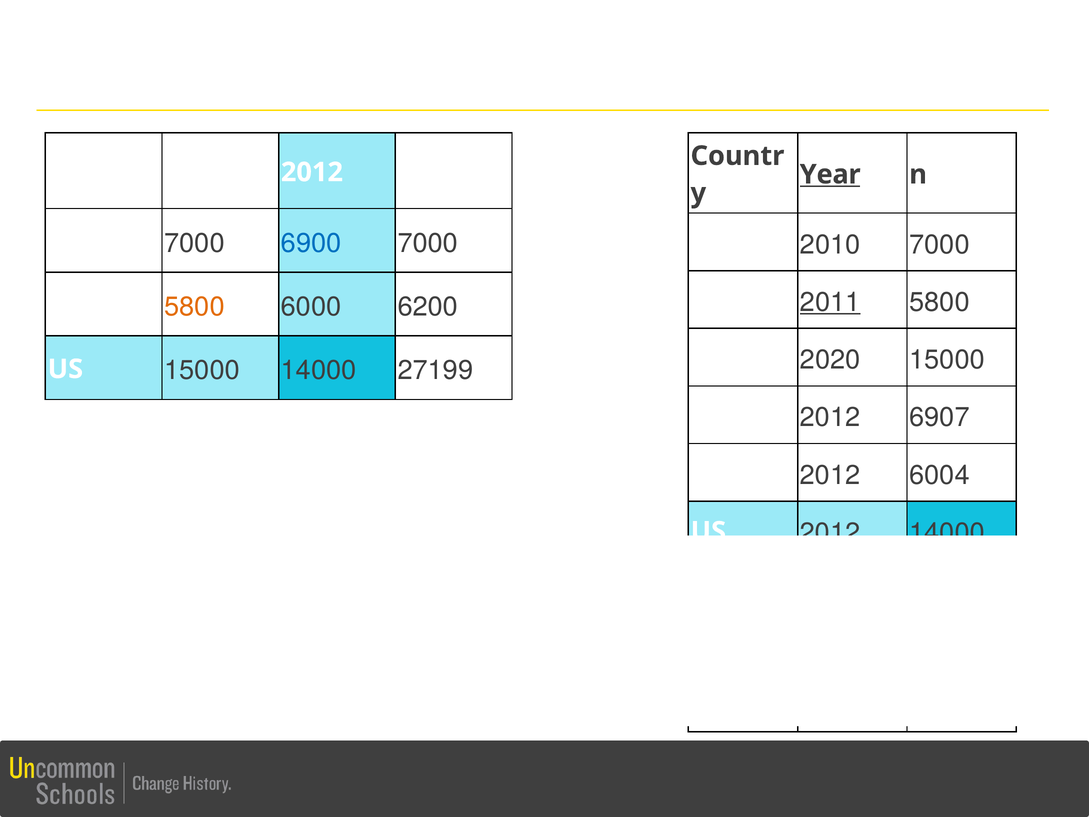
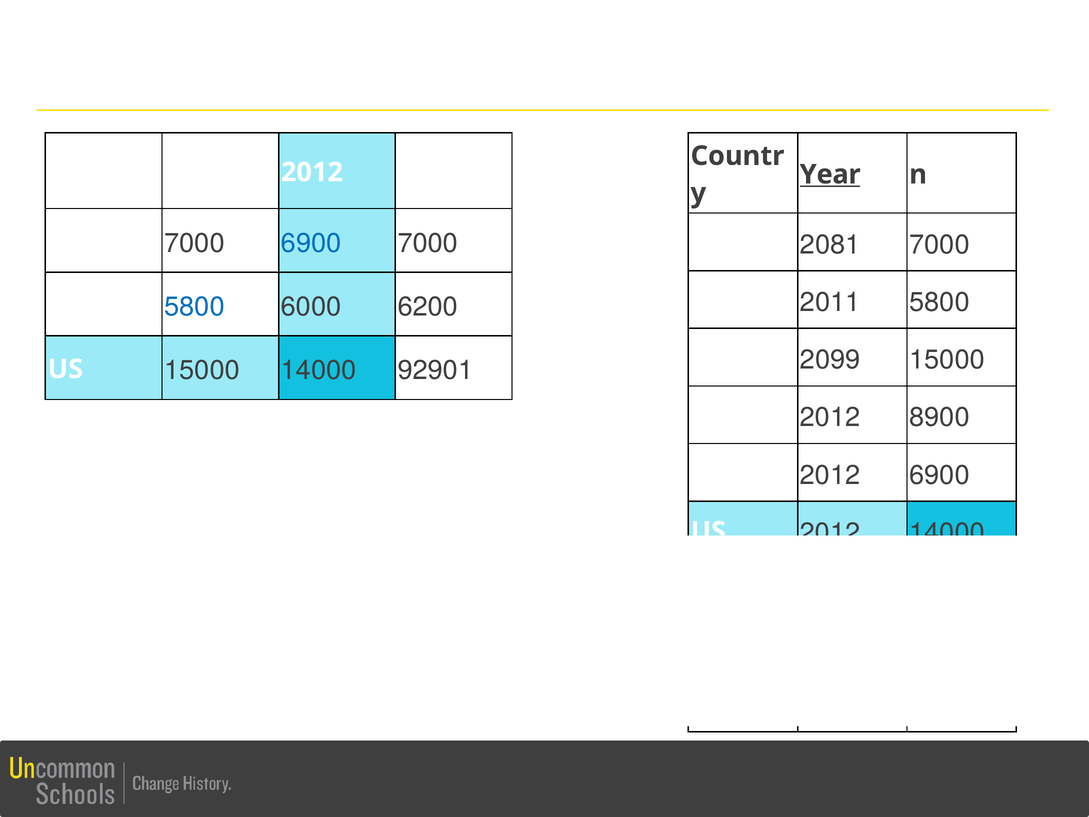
2010: 2010 -> 2081 (830, 244)
2011 underline: present -> none (830, 302)
5800 colour: orange -> blue (194, 307)
2020: 2020 -> 2099 (830, 360)
27199: 27199 -> 92901 (435, 370)
6907: 6907 -> 8900 (939, 417)
2012 6004: 6004 -> 6900 (939, 475)
